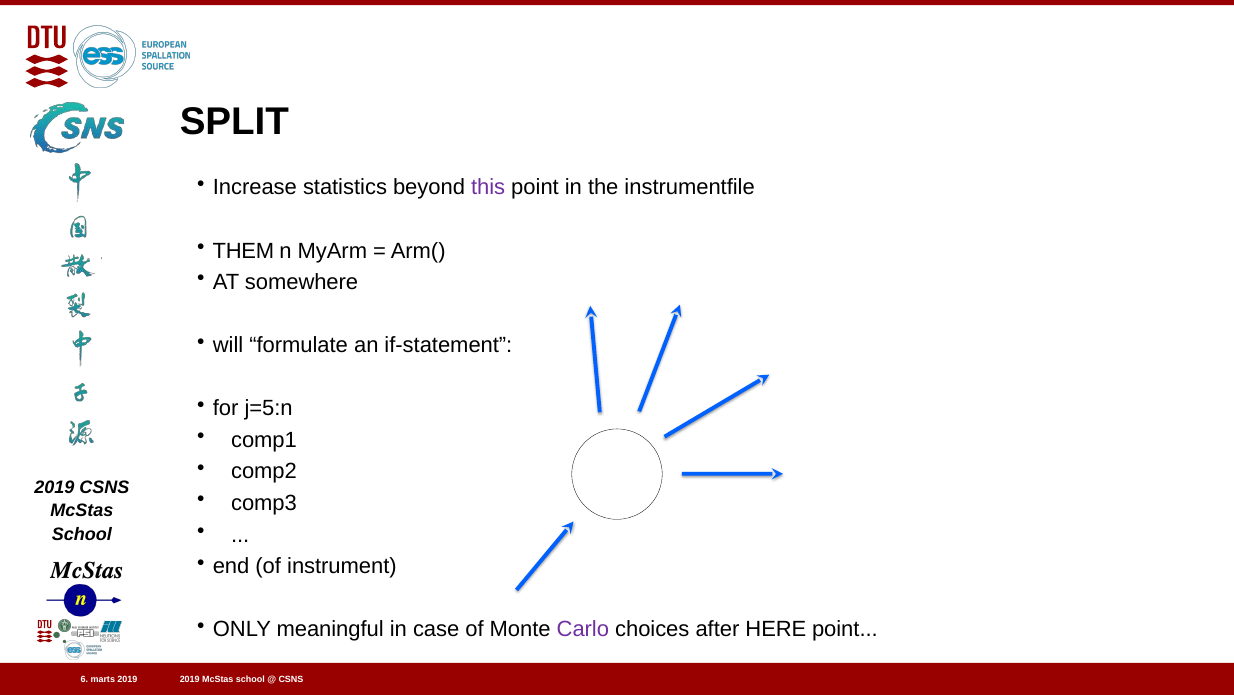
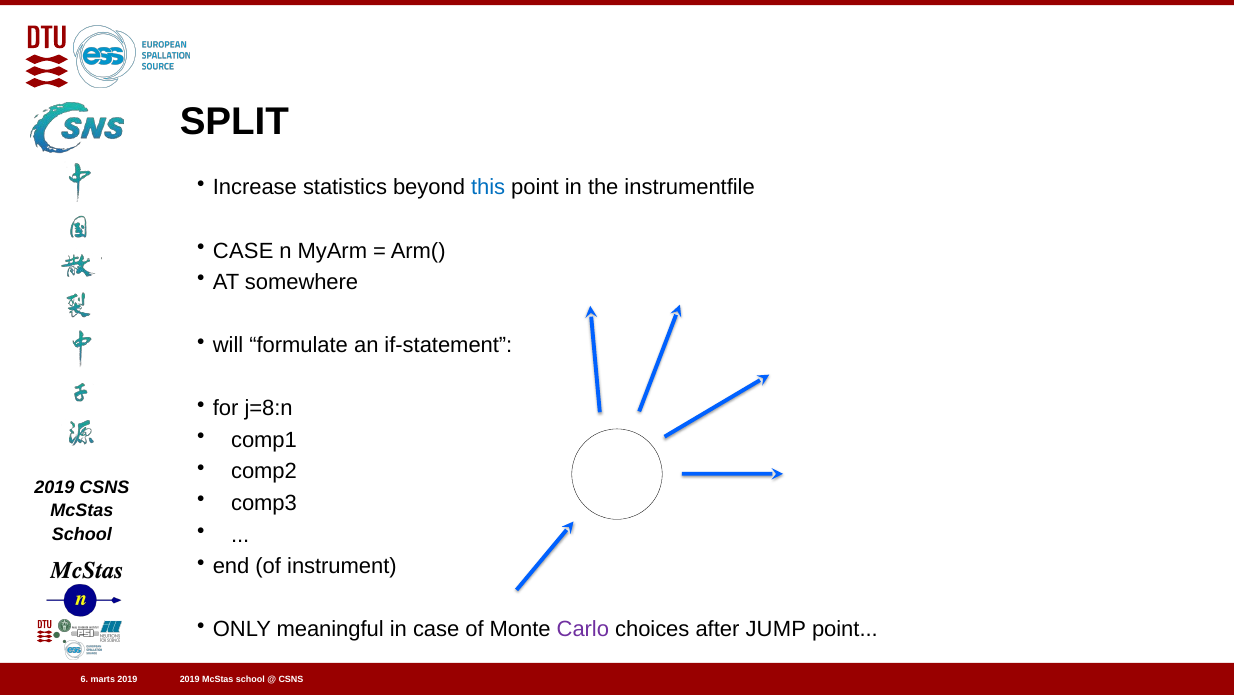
this colour: purple -> blue (488, 188)
THEM: THEM -> CASE (243, 251)
j=5:n: j=5:n -> j=8:n (269, 408)
HERE: HERE -> JUMP (776, 629)
